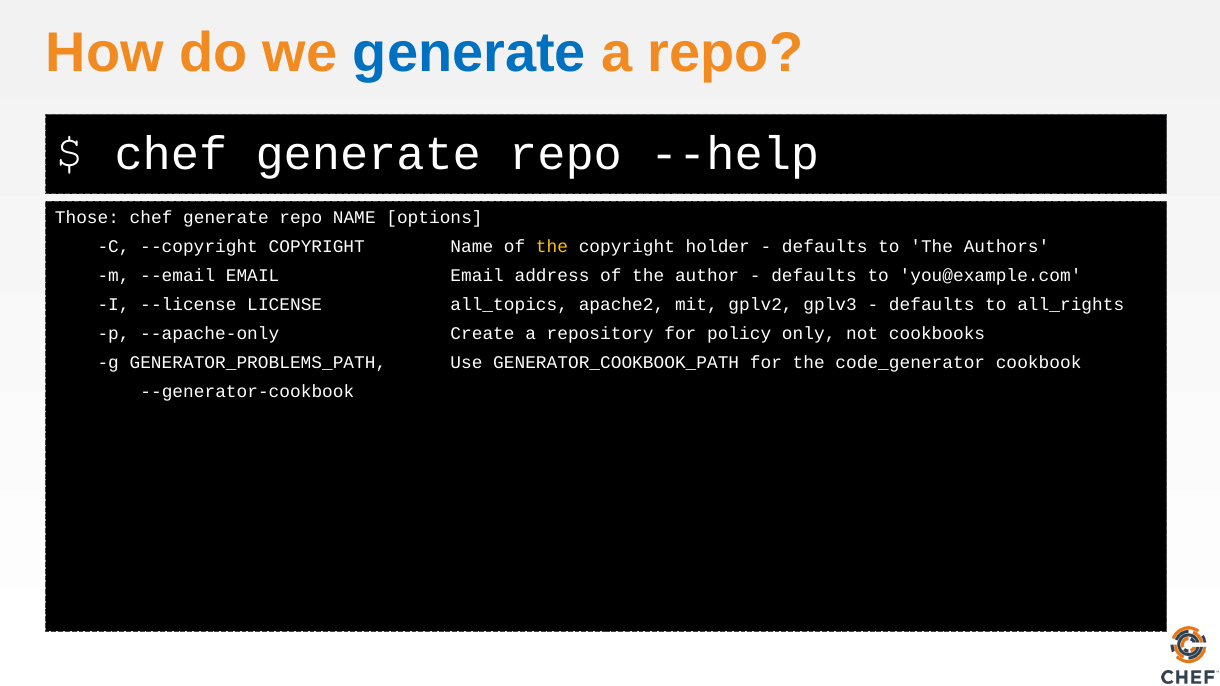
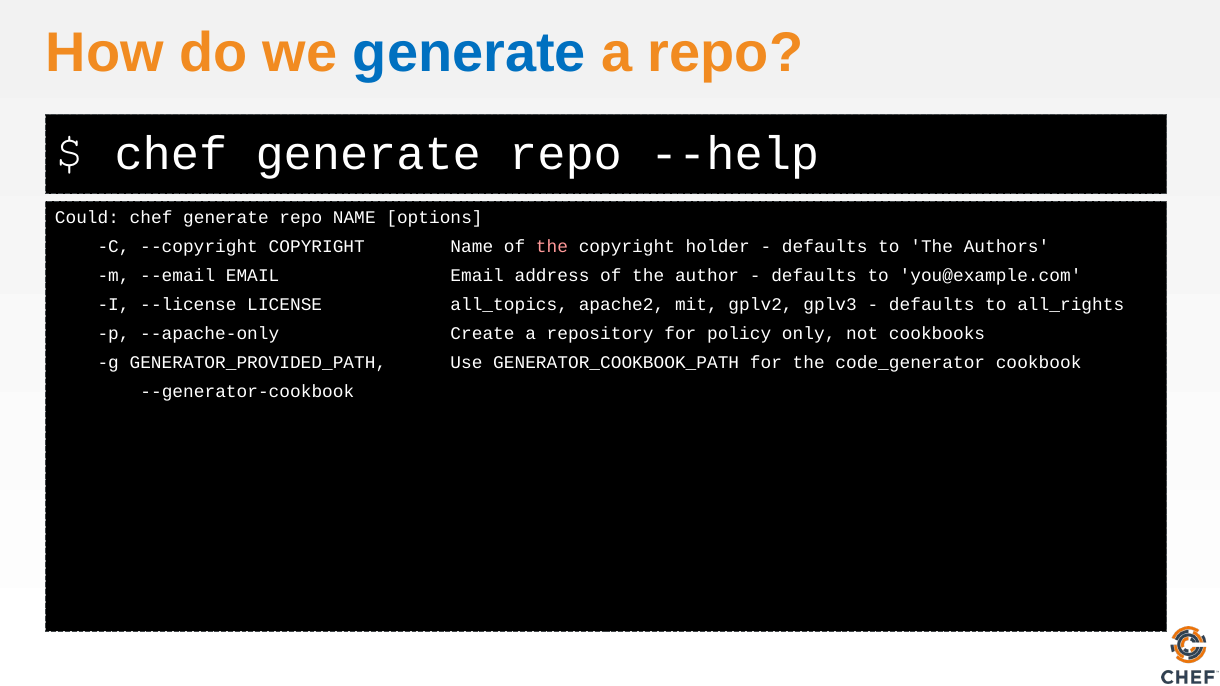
Those: Those -> Could (87, 218)
the colour: yellow -> pink (552, 247)
GENERATOR_PROBLEMS_PATH: GENERATOR_PROBLEMS_PATH -> GENERATOR_PROVIDED_PATH (258, 363)
